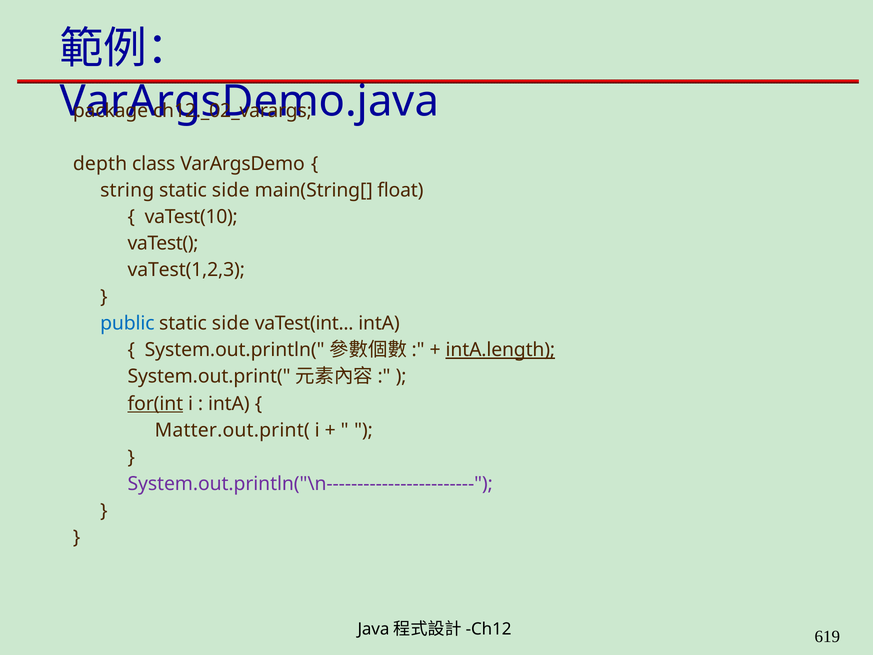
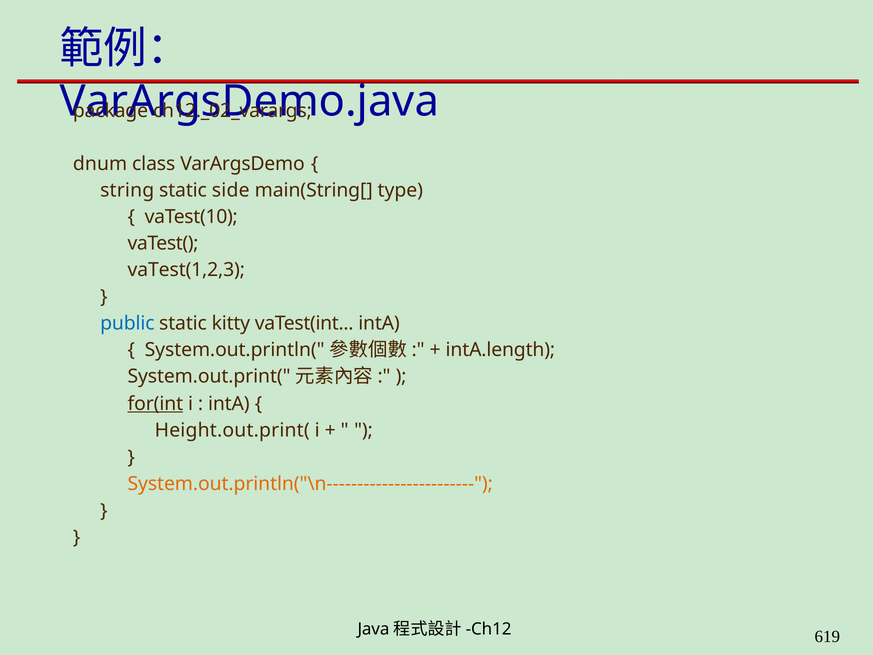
depth: depth -> dnum (100, 164)
float: float -> type (400, 190)
side: side -> kitty (231, 323)
intA.length underline: present -> none (500, 350)
Matter.out.print(: Matter.out.print( -> Height.out.print( (232, 430)
System.out.println("\n------------------------ colour: purple -> orange (310, 484)
